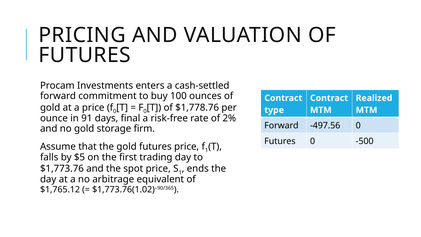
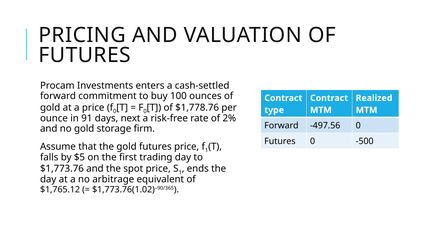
final: final -> next (131, 118)
